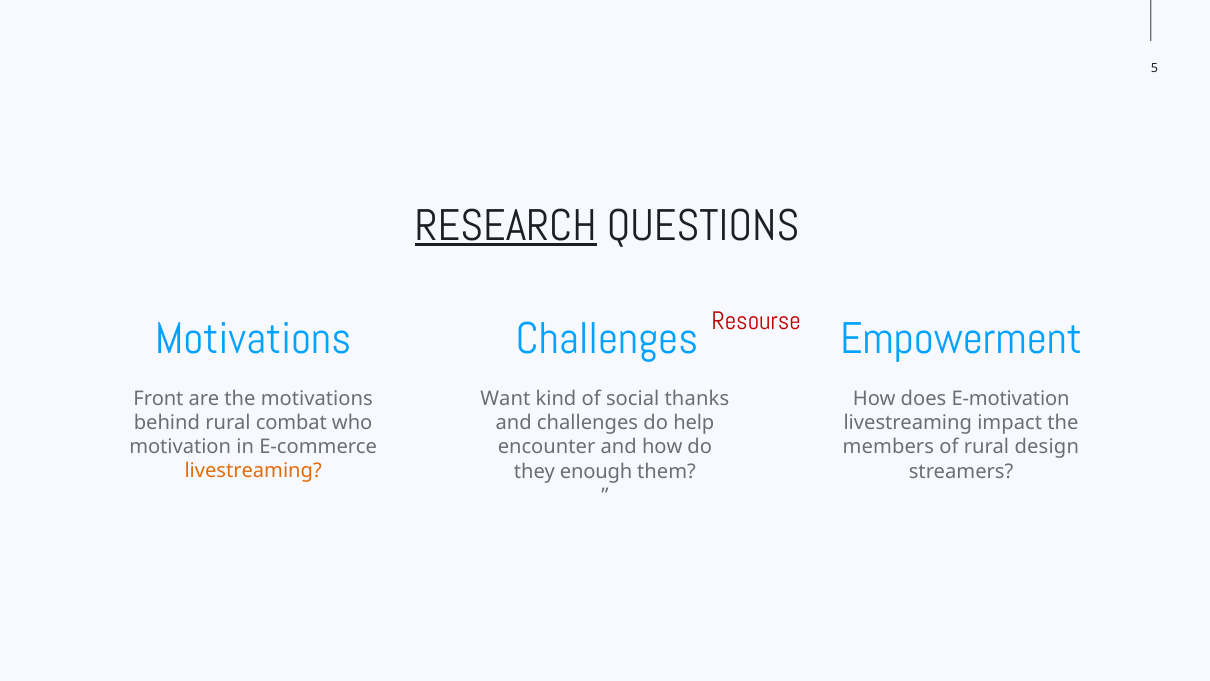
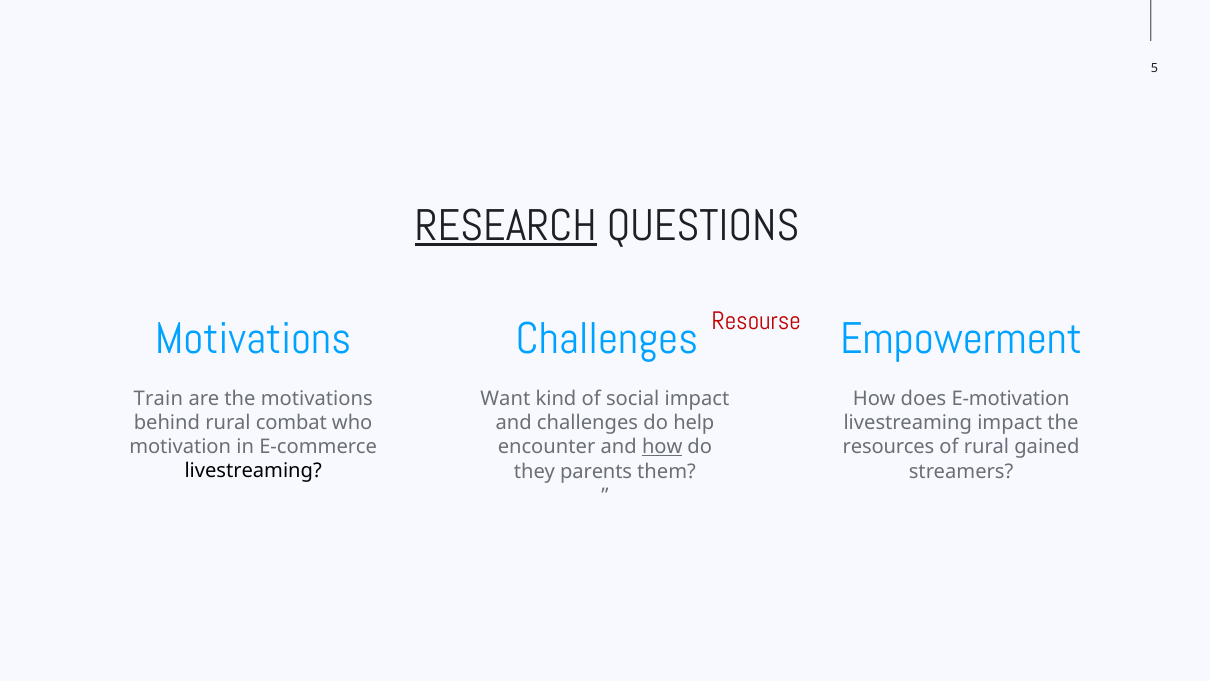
Front: Front -> Train (158, 398)
social thanks: thanks -> impact (697, 398)
how underline: none -> present (662, 447)
members: members -> resources (889, 447)
design: design -> gained (1047, 447)
livestreaming colour: orange -> black (253, 471)
enough: enough -> parents (596, 471)
